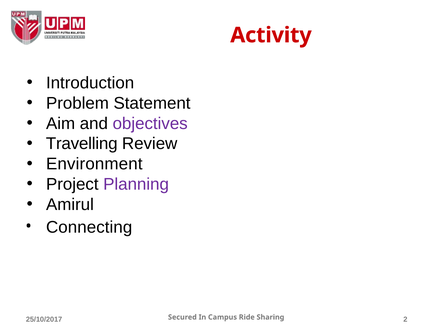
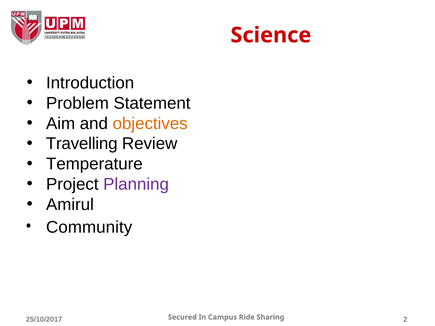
Activity: Activity -> Science (271, 35)
objectives colour: purple -> orange (150, 124)
Environment: Environment -> Temperature (94, 164)
Connecting: Connecting -> Community (89, 228)
